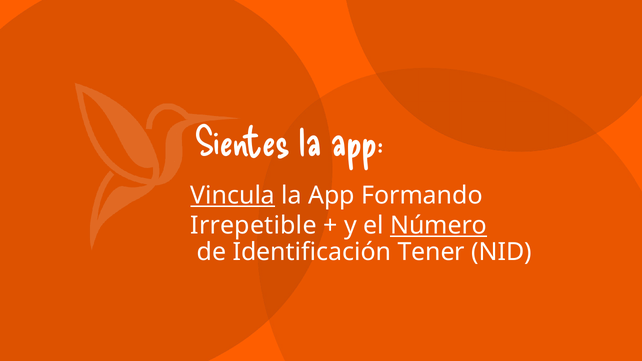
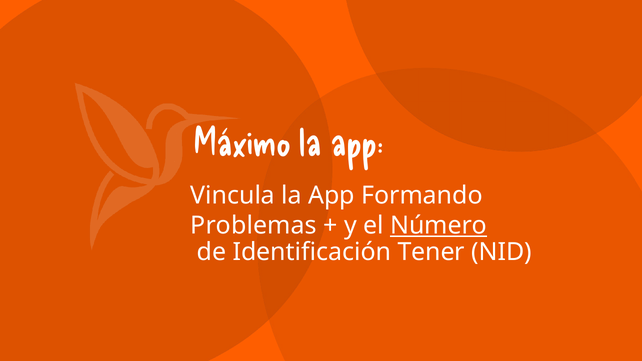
Sientes: Sientes -> Máximo (242, 143)
Vincula underline: present -> none (233, 196)
Irrepetible: Irrepetible -> Problemas (254, 226)
